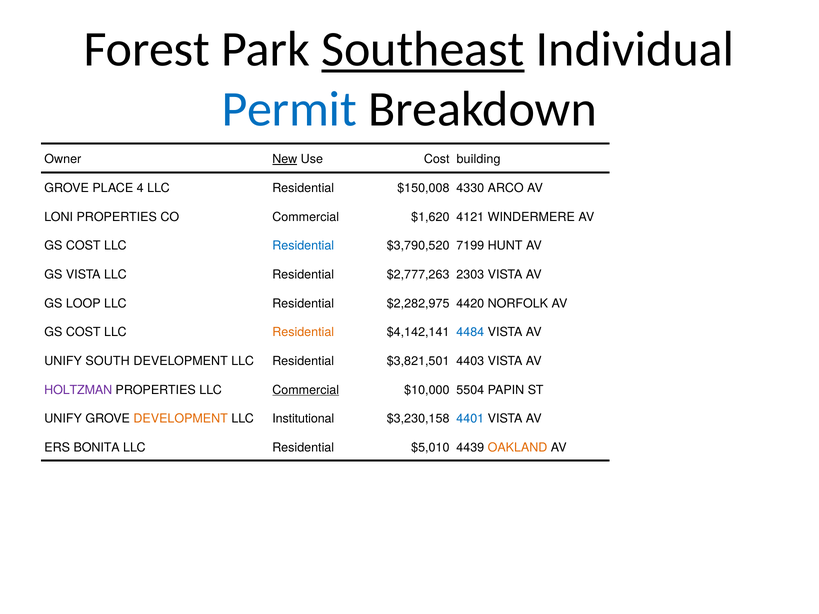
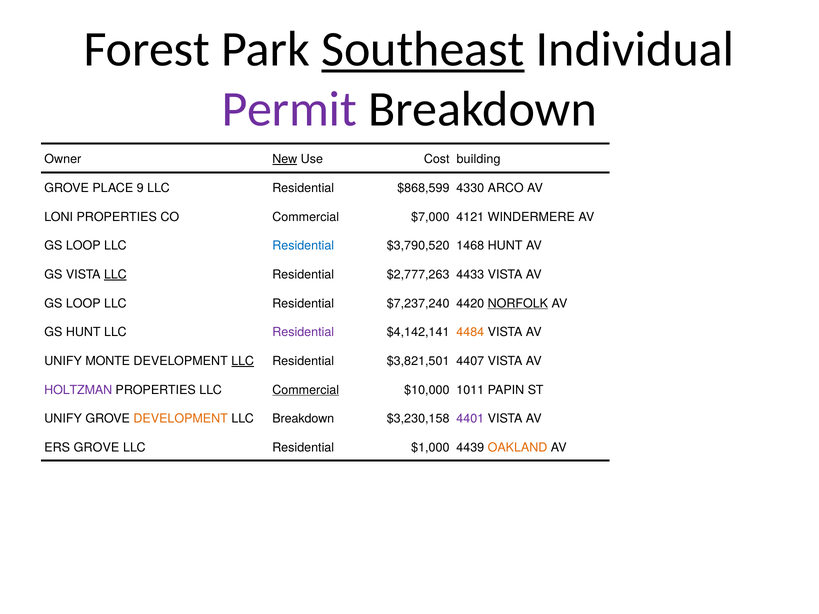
Permit colour: blue -> purple (289, 109)
4: 4 -> 9 (140, 188)
$150,008: $150,008 -> $868,599 (423, 188)
$1,620: $1,620 -> $7,000 (430, 217)
COST: COST -> LOOP (83, 246)
7199: 7199 -> 1468 (470, 246)
LLC underline: none -> present (115, 275)
2303: 2303 -> 4433 (470, 275)
$2,282,975: $2,282,975 -> $7,237,240 (418, 304)
NORFOLK underline: none -> present (518, 304)
COST: COST -> HUNT (83, 332)
Residential colour: orange -> purple (303, 332)
4484 colour: blue -> orange (470, 332)
SOUTH: SOUTH -> MONTE (108, 361)
LLC underline: none -> present (243, 361)
4403: 4403 -> 4407 (470, 361)
5504: 5504 -> 1011 (470, 390)
LLC Institutional: Institutional -> Breakdown (303, 419)
4401 colour: blue -> purple (470, 419)
ERS BONITA: BONITA -> GROVE (96, 448)
$5,010: $5,010 -> $1,000 (430, 448)
